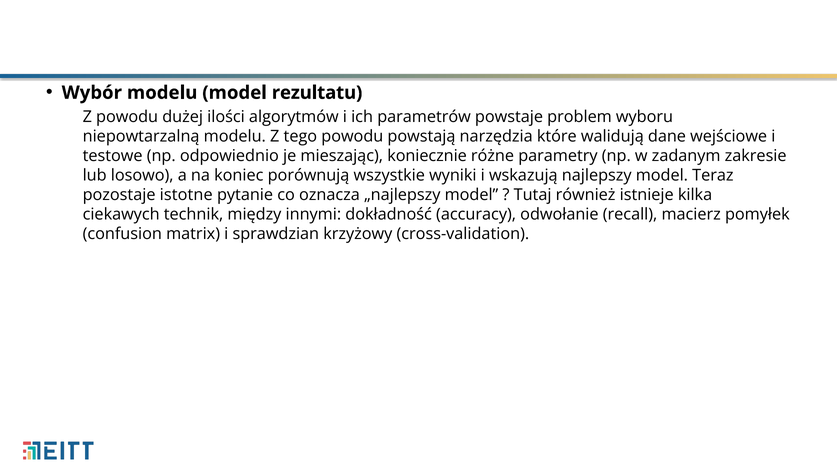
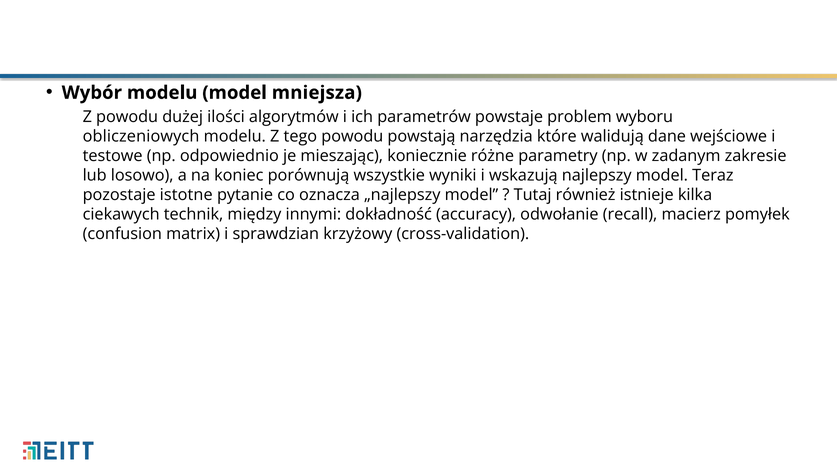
rezultatu: rezultatu -> mniejsza (317, 93)
niepowtarzalną: niepowtarzalną -> obliczeniowych (141, 136)
